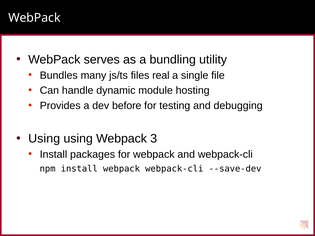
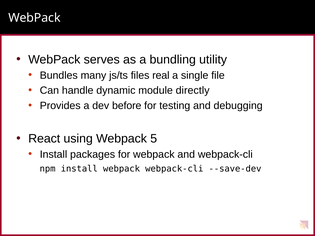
hosting: hosting -> directly (193, 91)
Using: Using -> React (44, 139)
3: 3 -> 5 (154, 139)
